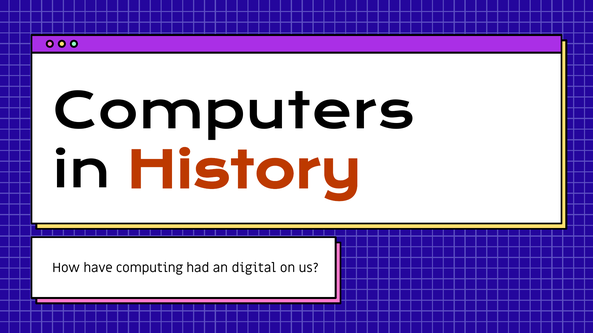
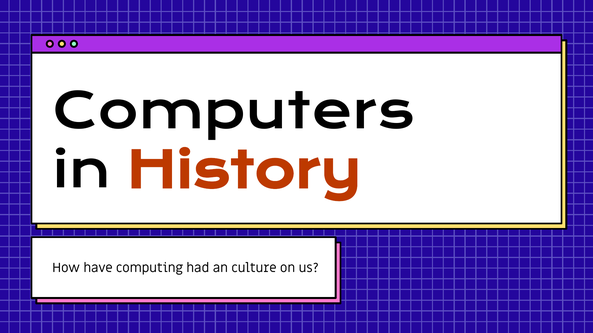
digital: digital -> culture (254, 268)
